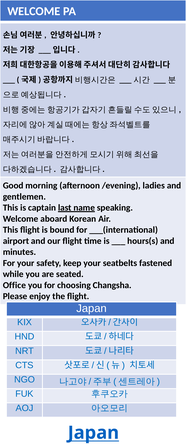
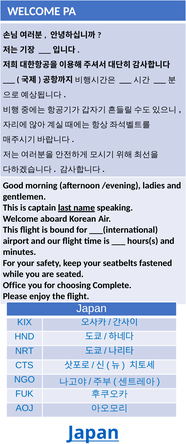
Changsha: Changsha -> Complete (112, 286)
